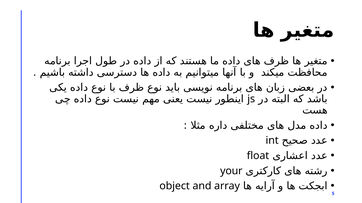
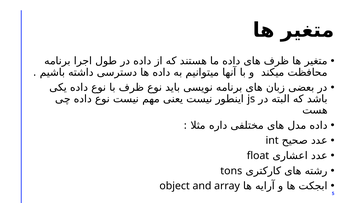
your: your -> tons (231, 171)
